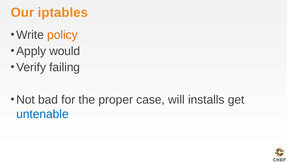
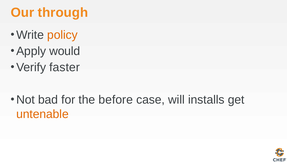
iptables: iptables -> through (63, 12)
failing: failing -> faster (65, 67)
proper: proper -> before (116, 99)
untenable colour: blue -> orange (42, 114)
